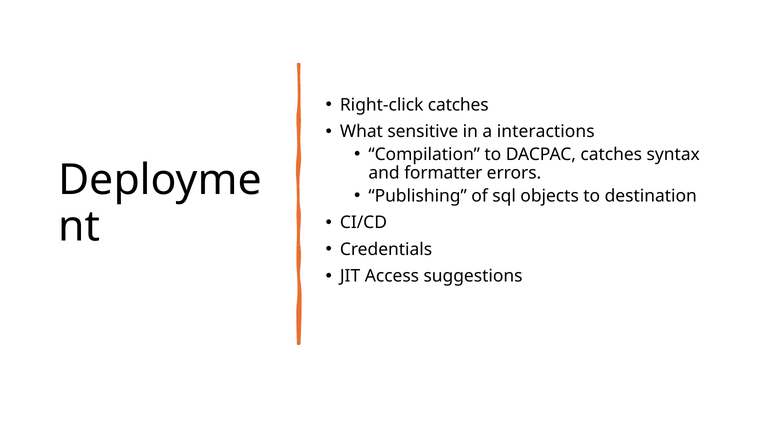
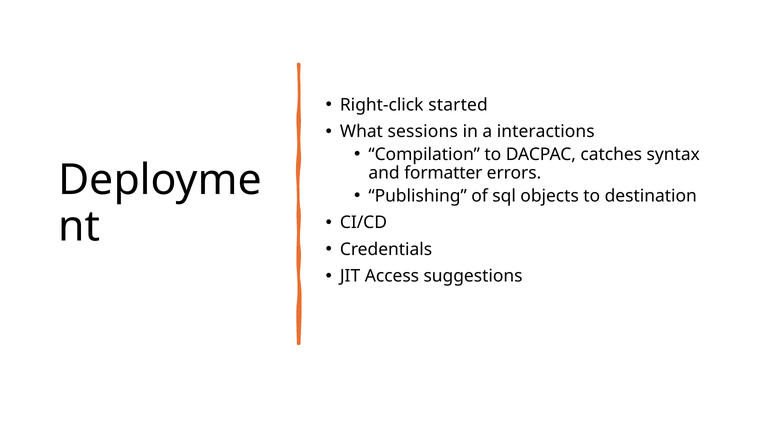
Right-click catches: catches -> started (458, 105)
sensitive: sensitive -> sessions (423, 132)
